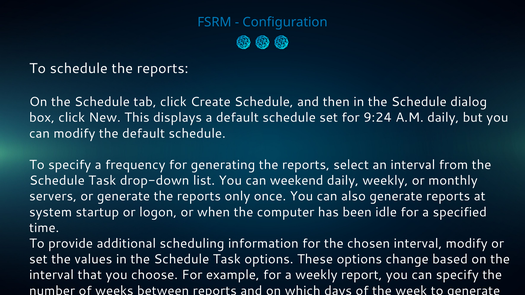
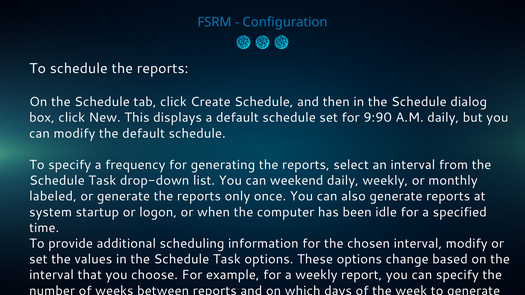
9:24: 9:24 -> 9:90 (378, 118)
servers: servers -> labeled (53, 196)
